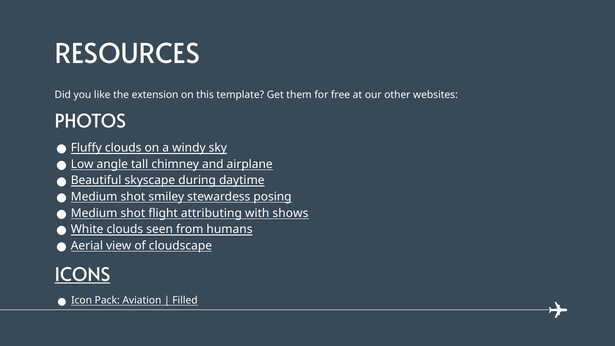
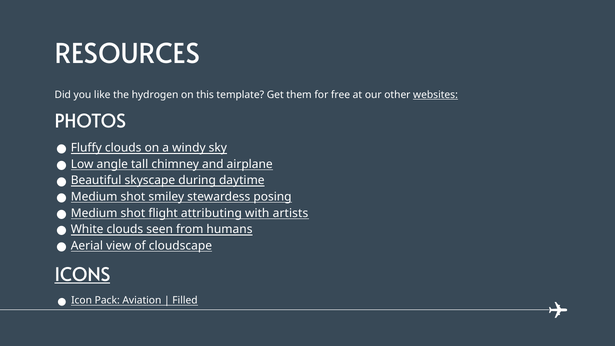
extension: extension -> hydrogen (155, 95)
websites underline: none -> present (435, 95)
shows: shows -> artists (290, 213)
